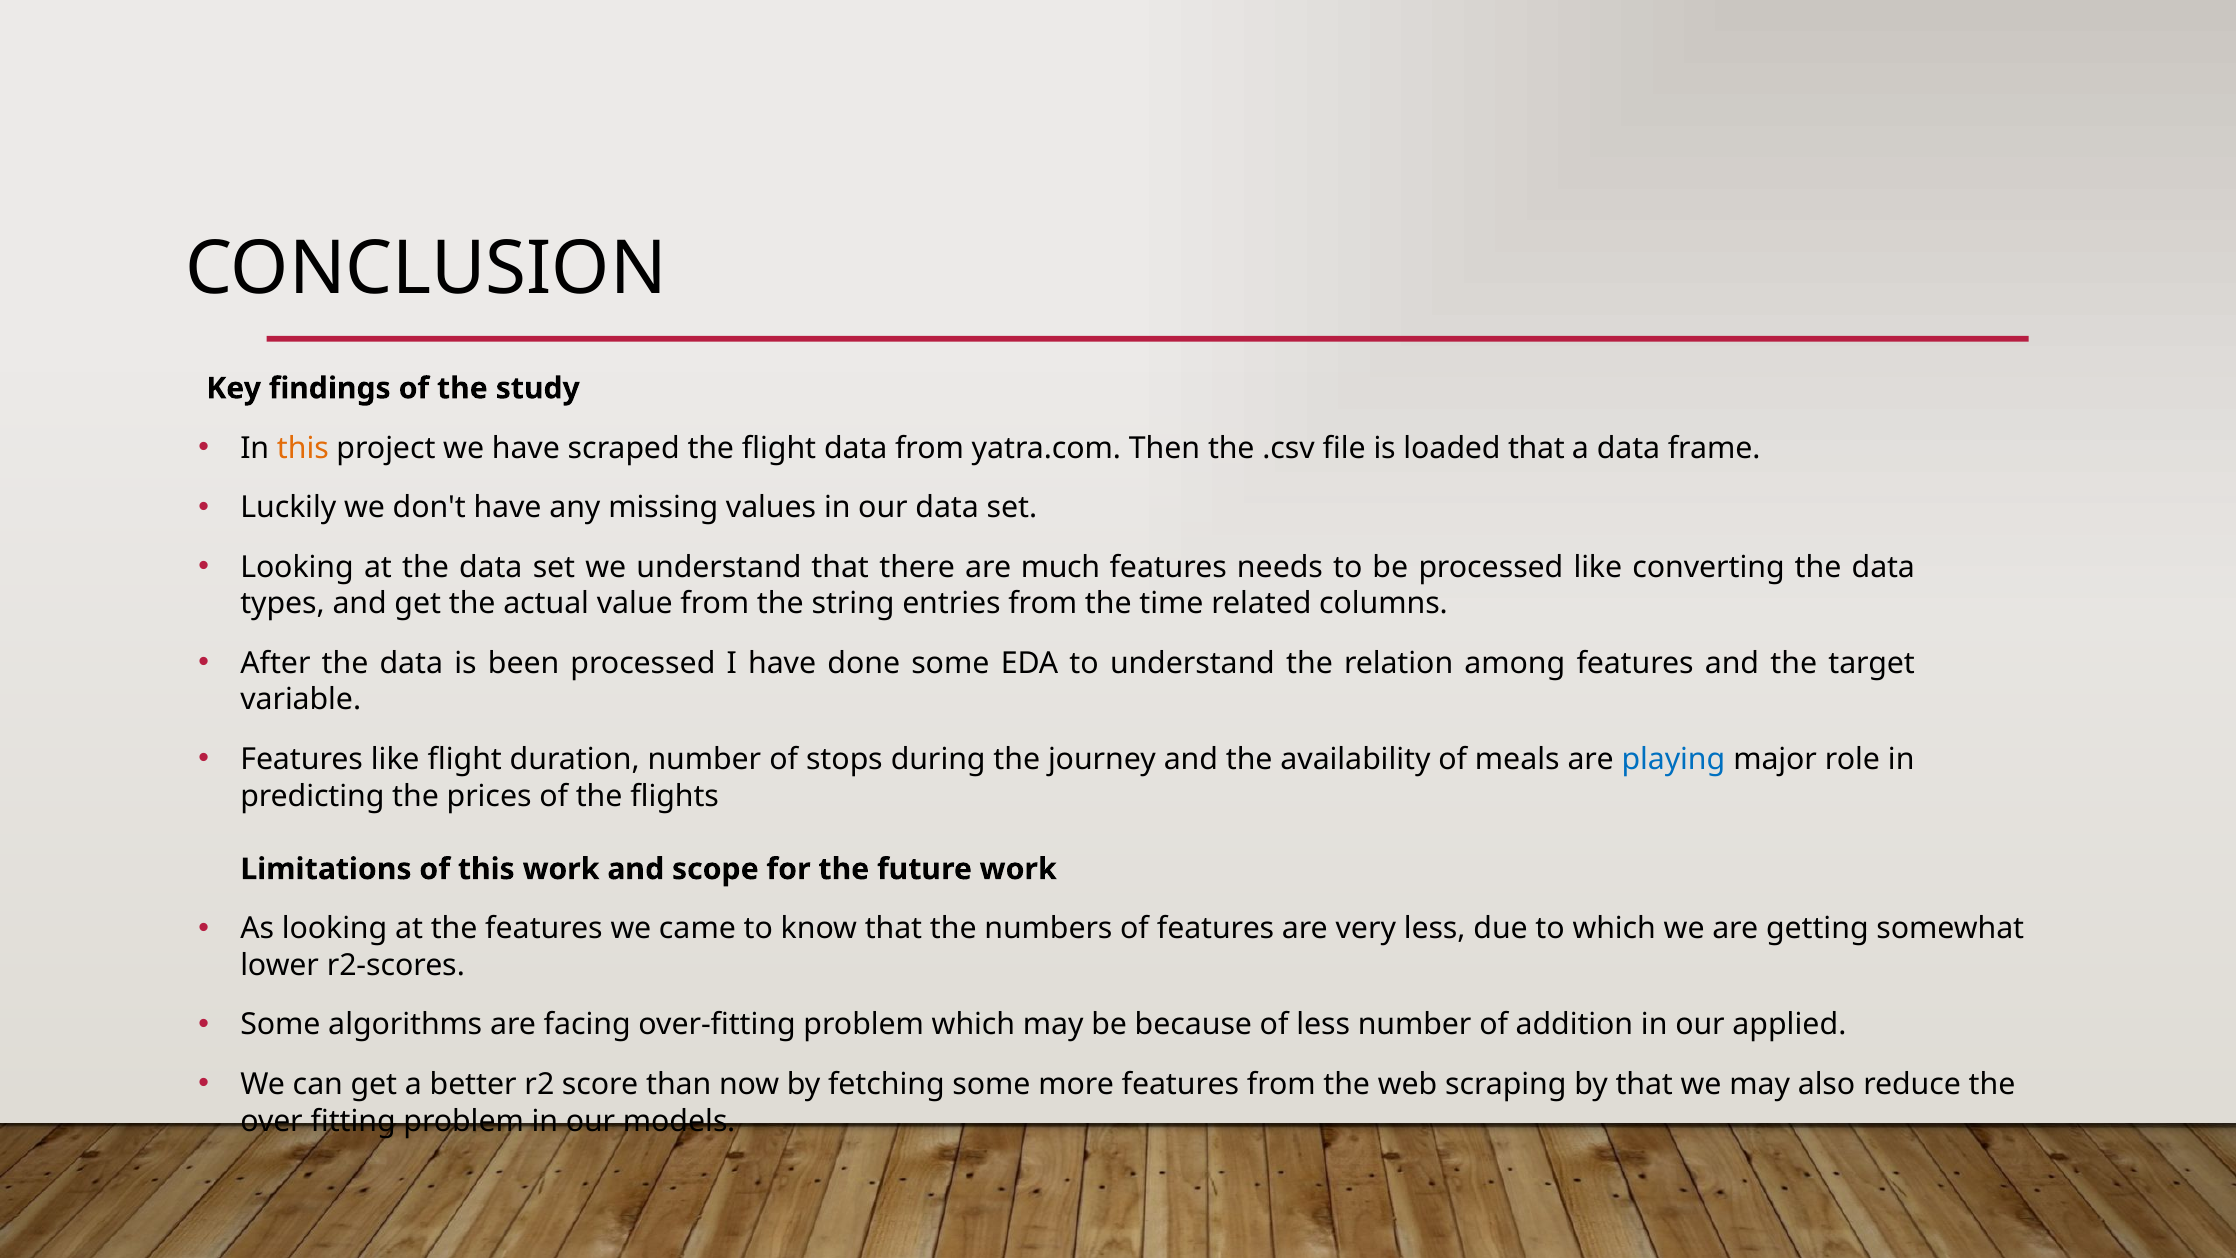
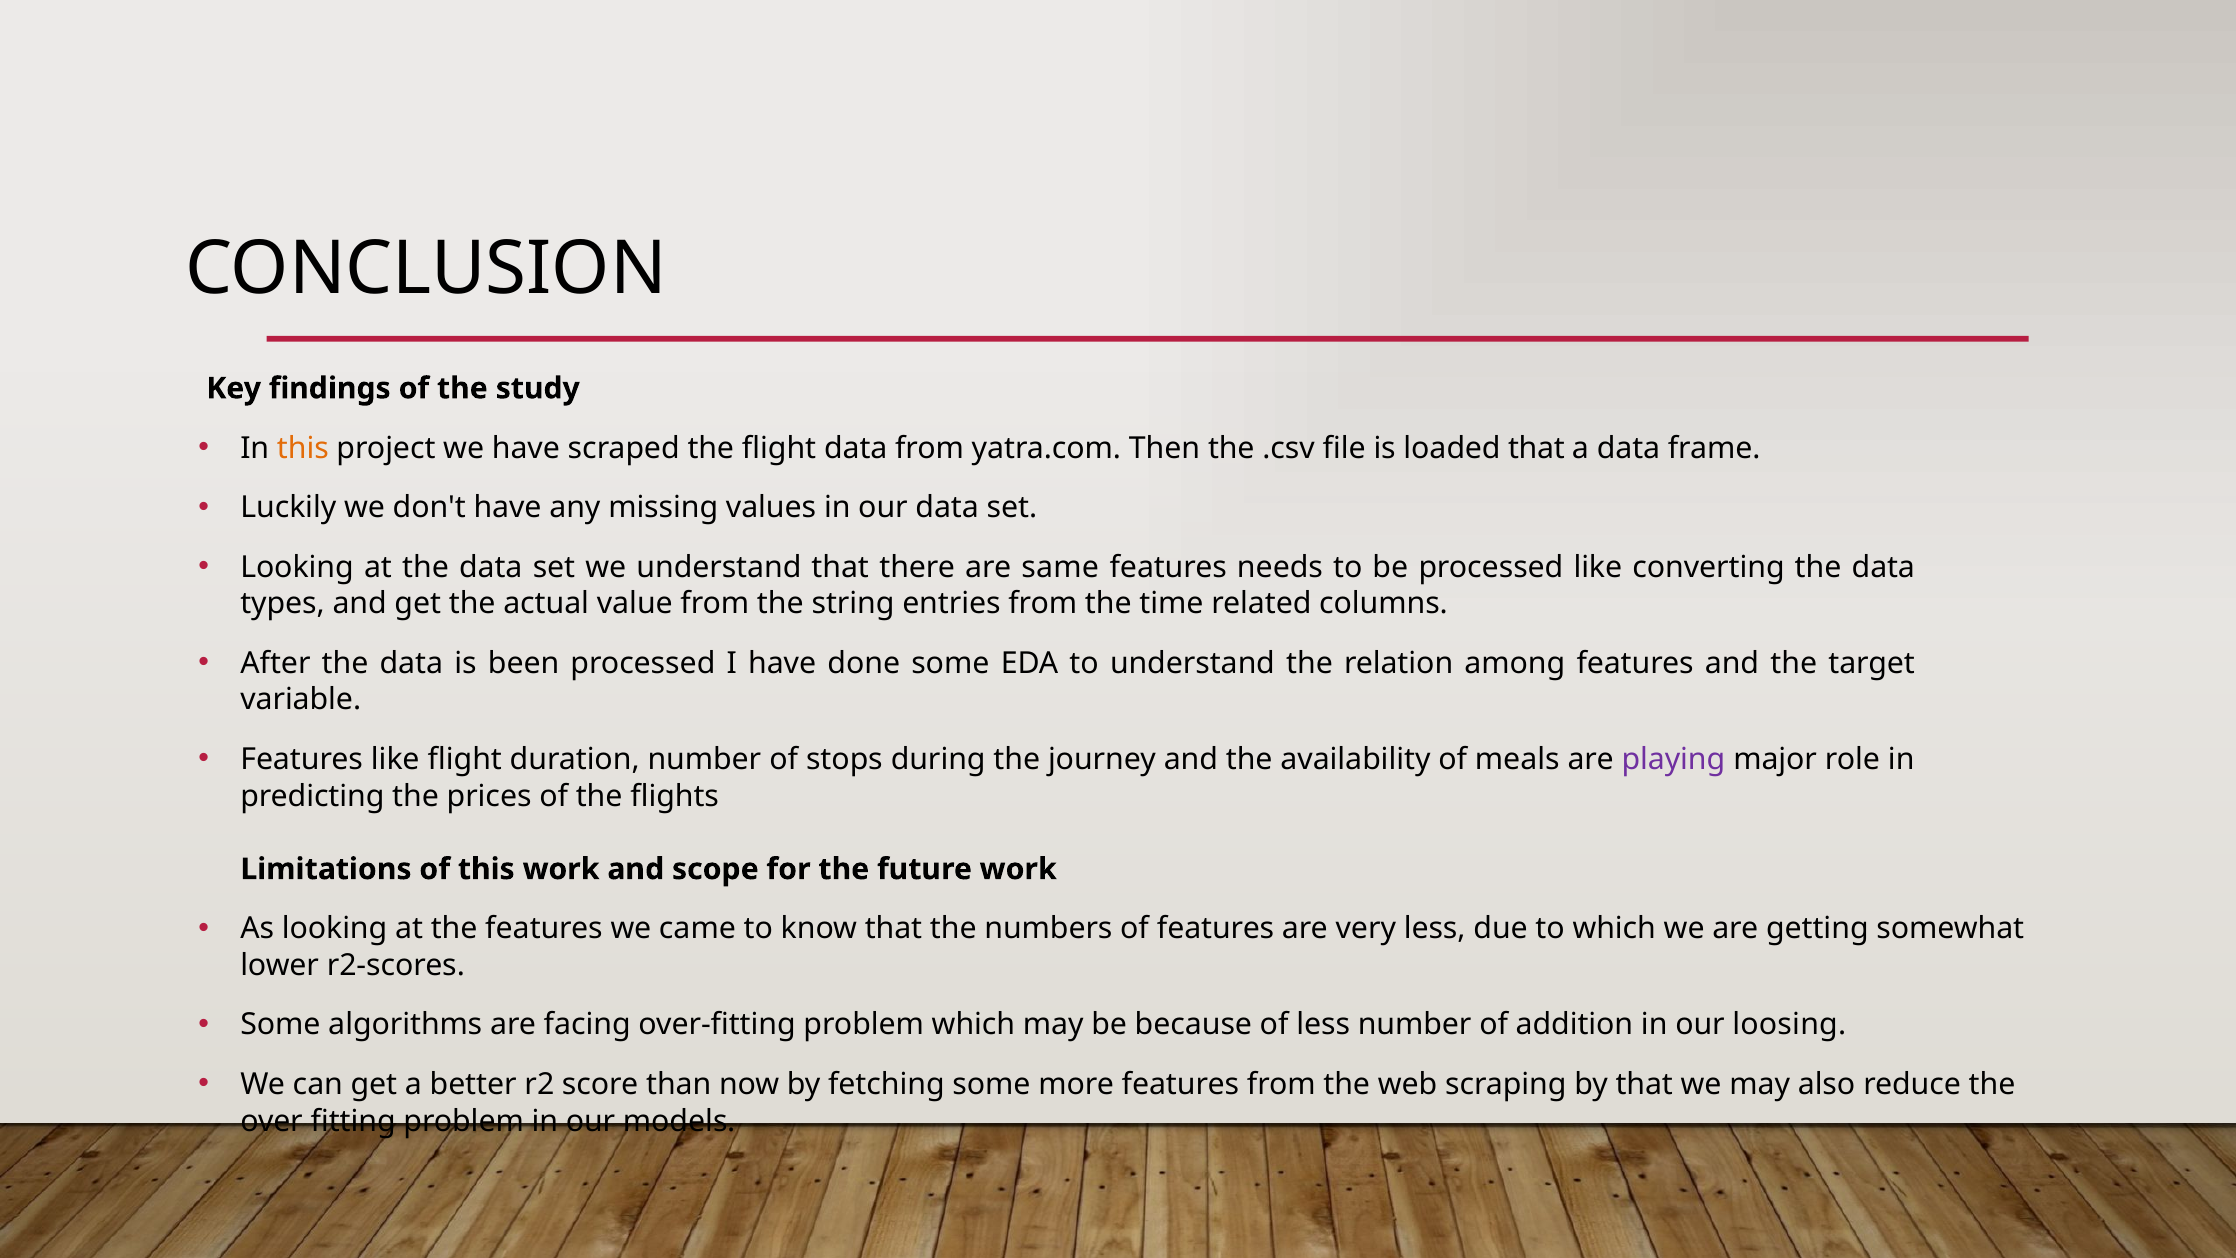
much: much -> same (1060, 567)
playing colour: blue -> purple (1673, 759)
applied: applied -> loosing (1789, 1025)
